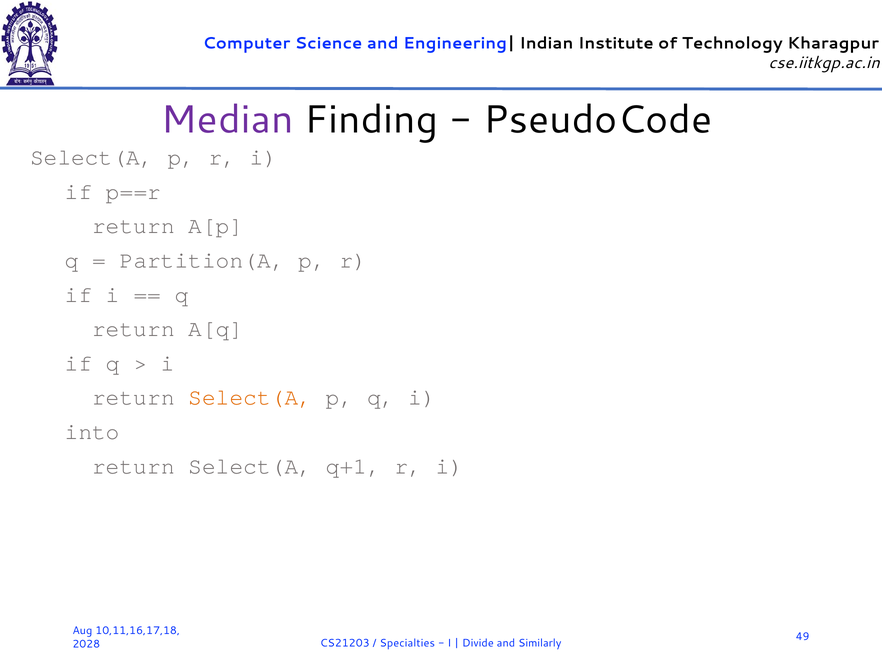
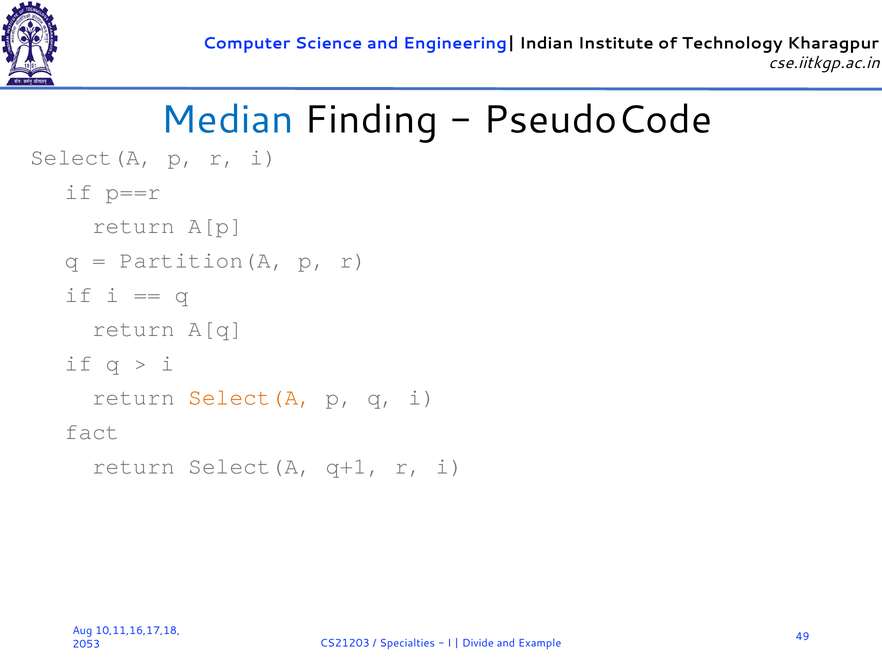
Median colour: purple -> blue (227, 120)
into: into -> fact (92, 432)
Similarly: Similarly -> Example (540, 644)
2028: 2028 -> 2053 (86, 645)
